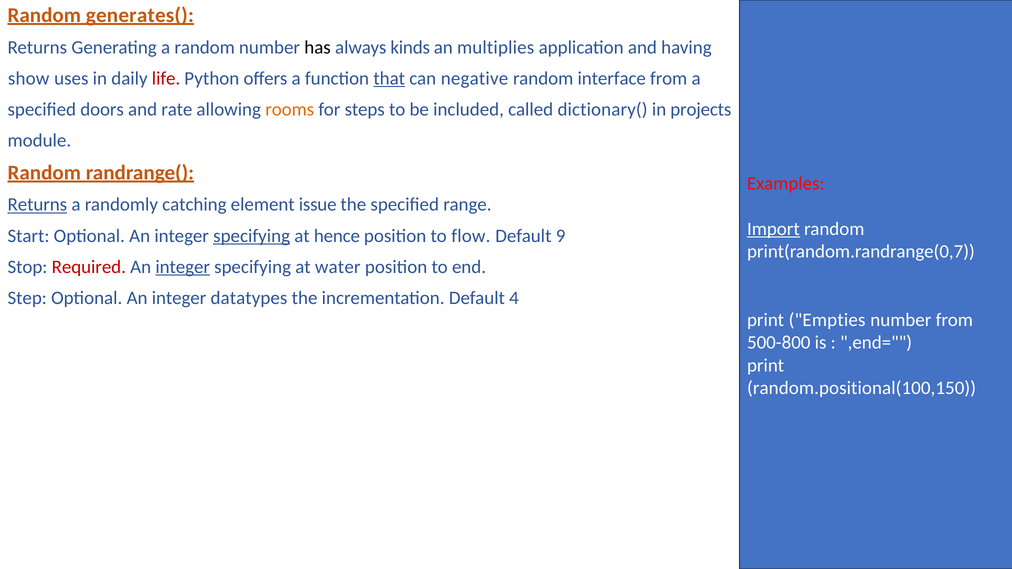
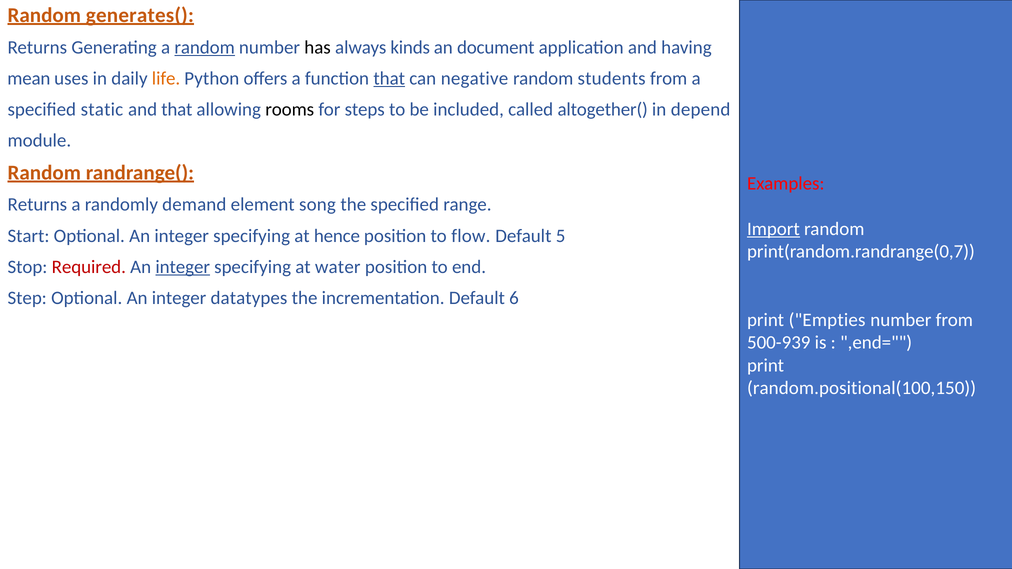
random underline: none -> present (205, 47)
multiplies: multiplies -> document (496, 47)
show: show -> mean (29, 78)
life colour: red -> orange (166, 78)
interface: interface -> students (612, 78)
doors: doors -> static (102, 109)
and rate: rate -> that (177, 109)
rooms colour: orange -> black (290, 109)
dictionary(: dictionary( -> altogether( (603, 109)
projects: projects -> depend (701, 109)
Returns underline: present -> none (37, 205)
catching: catching -> demand (194, 205)
issue: issue -> song (317, 205)
specifying underline: present -> none (252, 236)
9: 9 -> 5 (561, 236)
4: 4 -> 6 (514, 298)
500-800: 500-800 -> 500-939 (779, 343)
